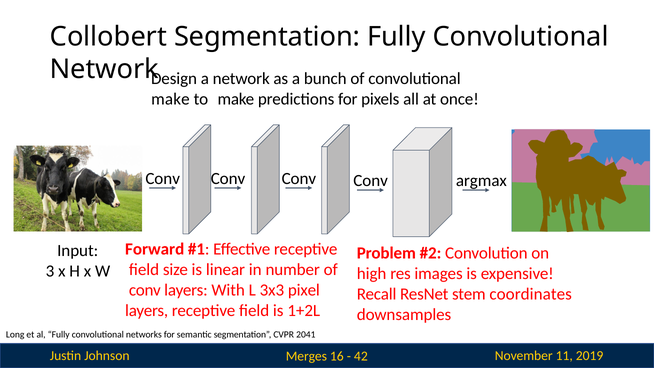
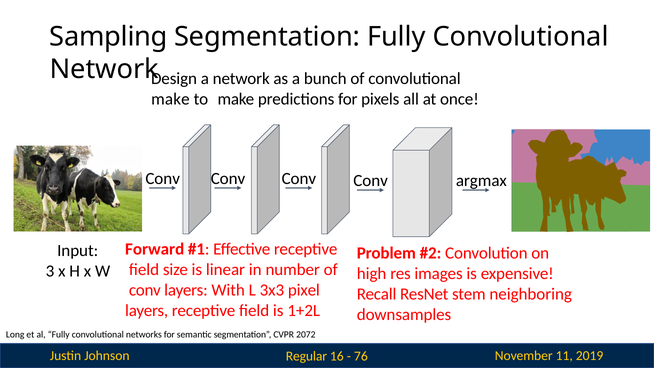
Collobert: Collobert -> Sampling (109, 37)
coordinates: coordinates -> neighboring (531, 294)
2041: 2041 -> 2072 (306, 334)
Merges: Merges -> Regular (306, 356)
42: 42 -> 76 (361, 356)
